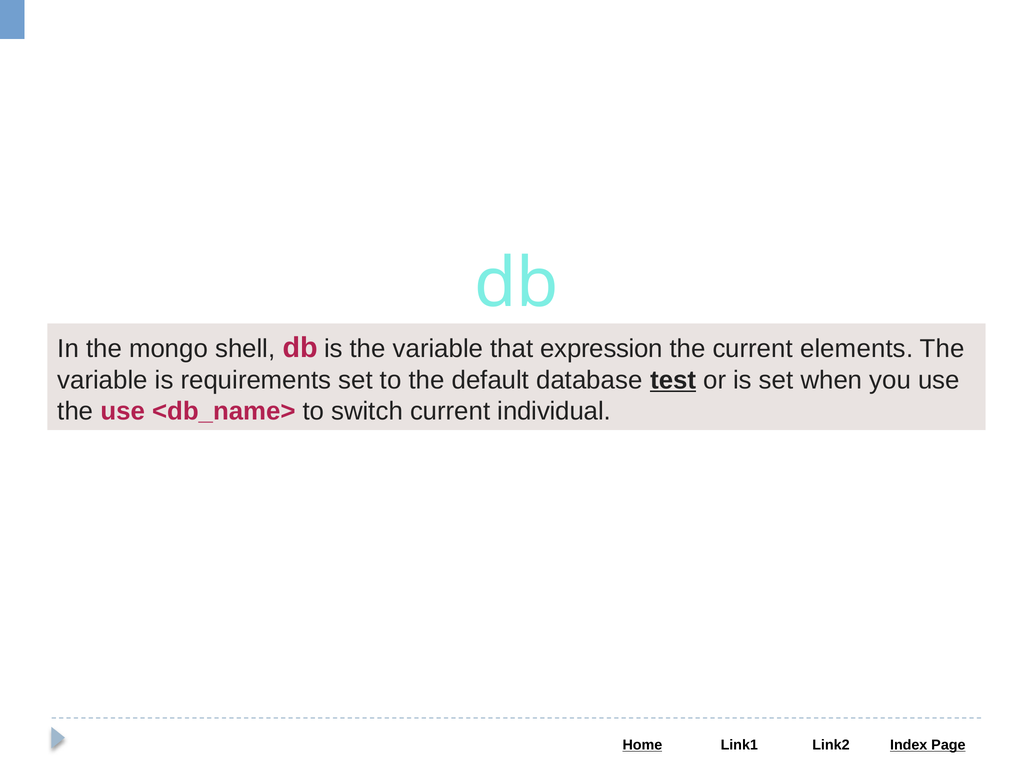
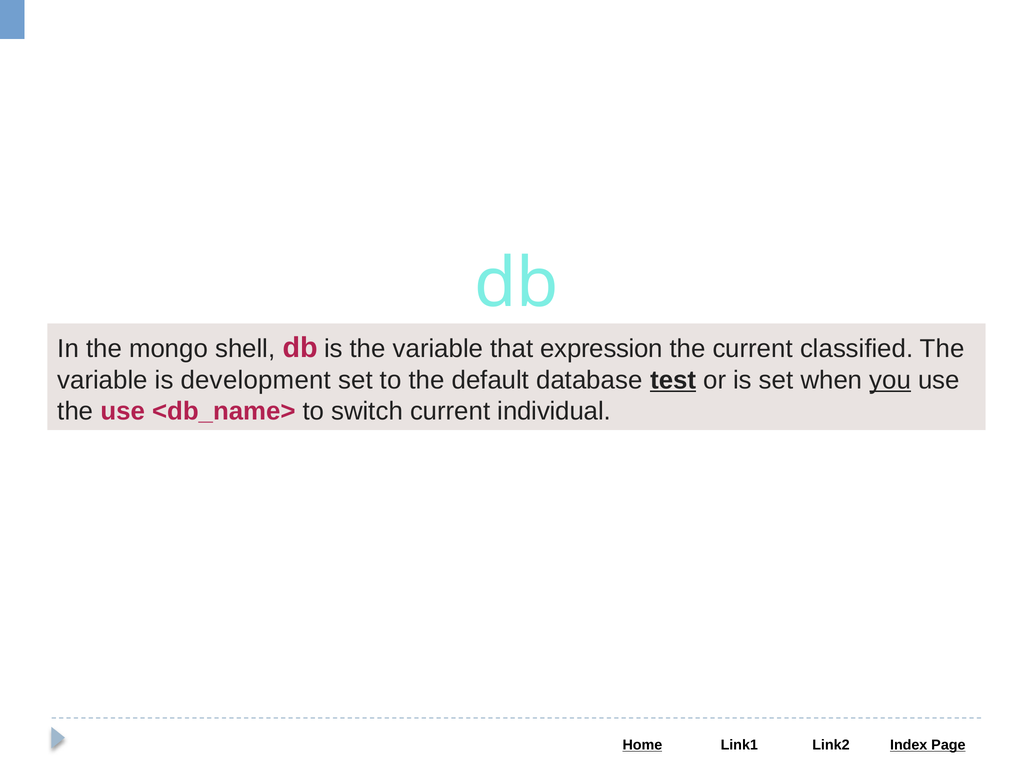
elements: elements -> classified (857, 349)
requirements: requirements -> development (256, 380)
you underline: none -> present (890, 380)
